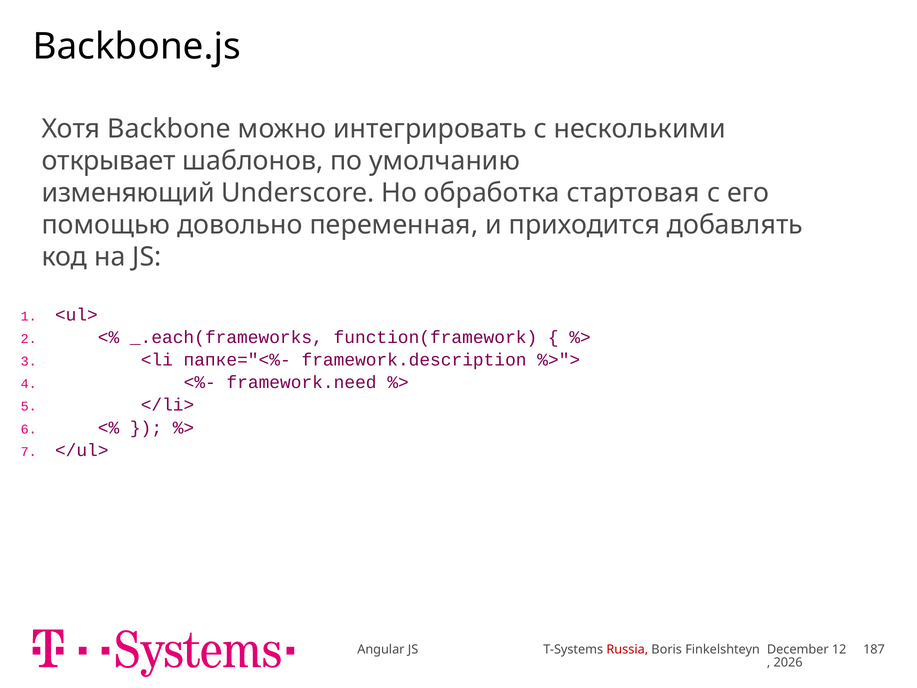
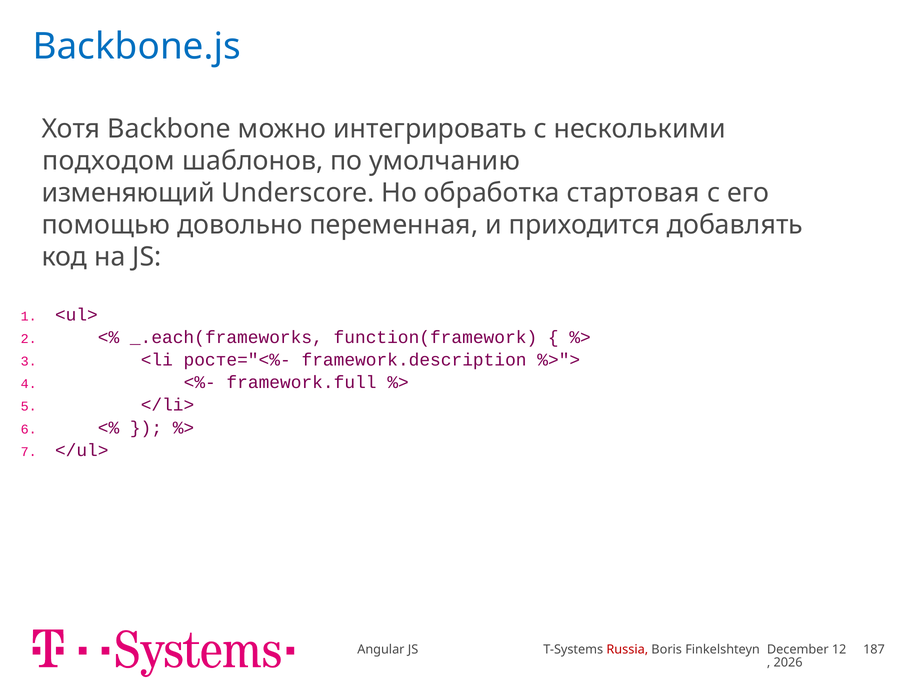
Backbone.js colour: black -> blue (137, 46)
открывает: открывает -> подходом (109, 161)
папке="<%-: папке="<%- -> росте="<%- (237, 360)
framework.need: framework.need -> framework.full (302, 382)
